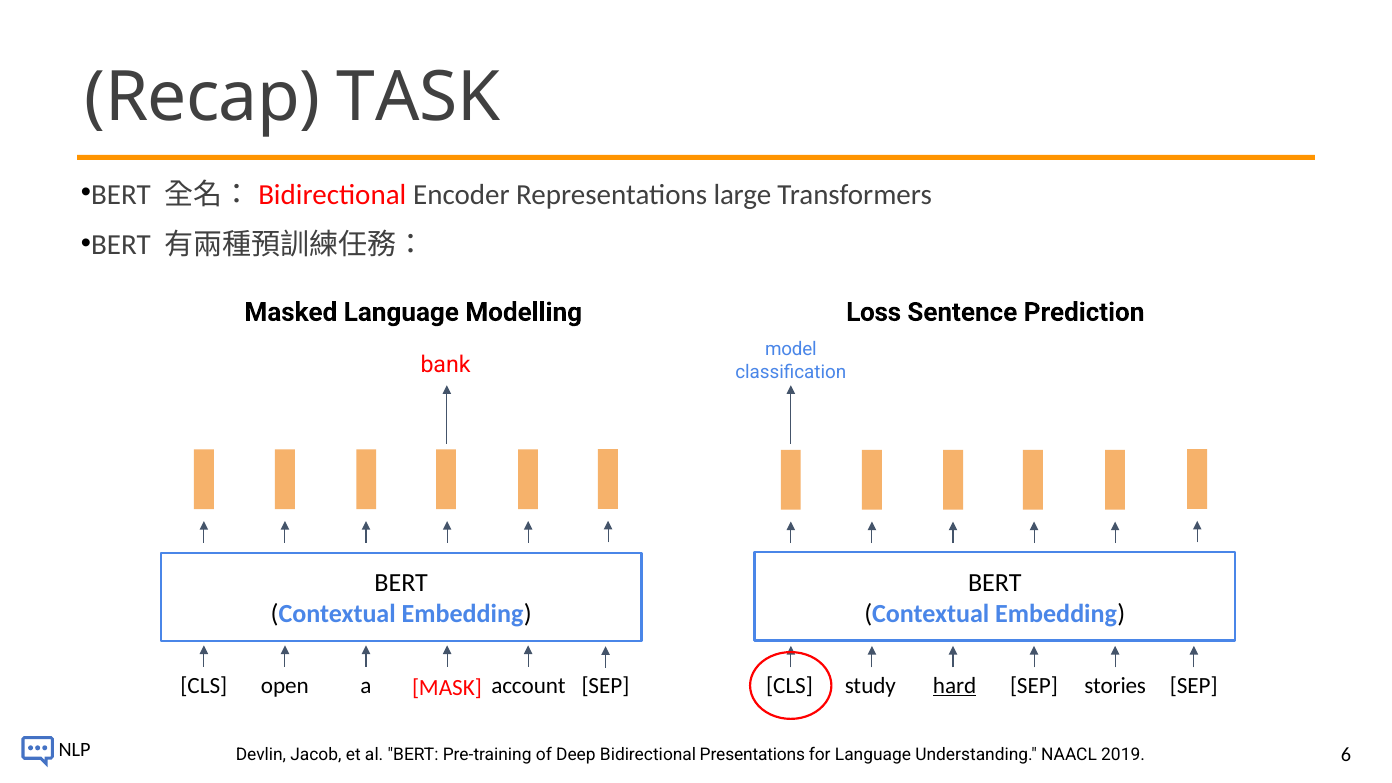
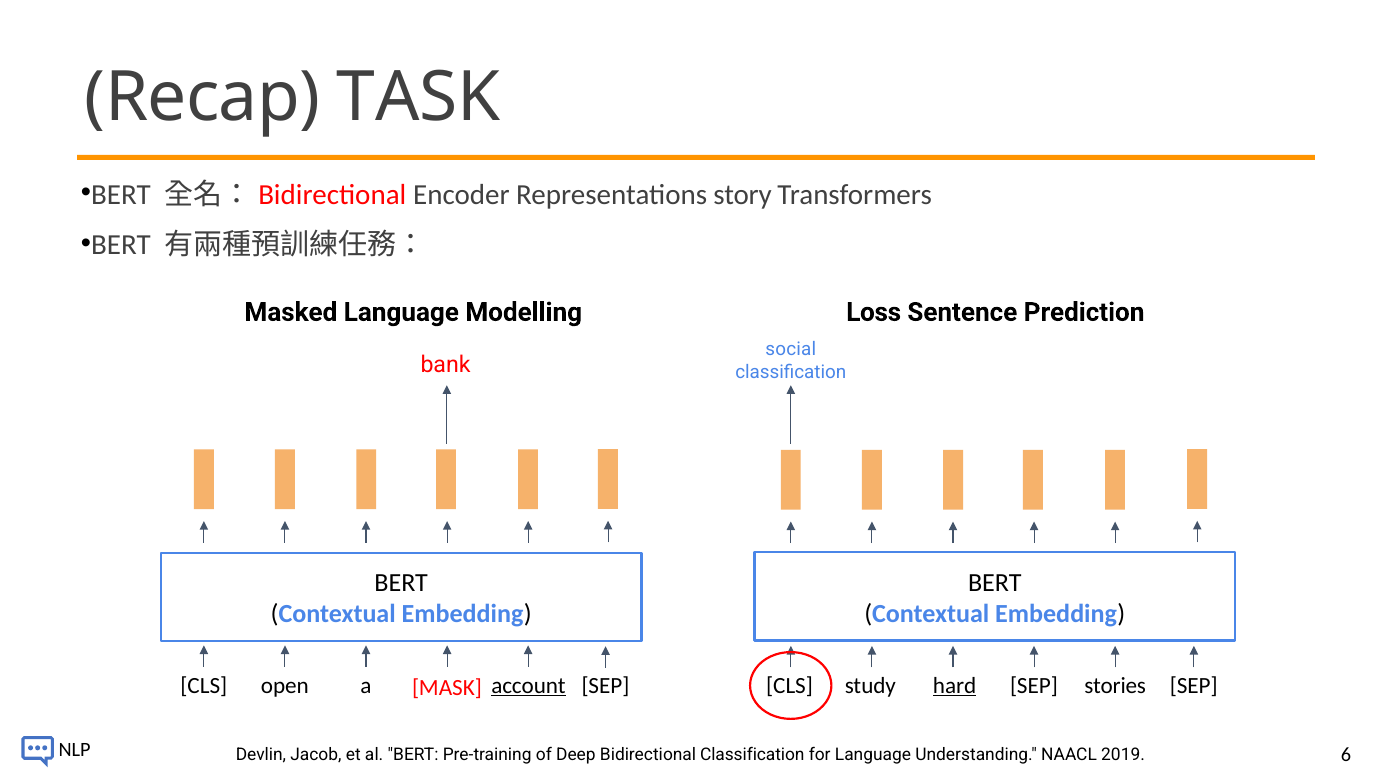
large: large -> story (742, 195)
model: model -> social (791, 350)
account underline: none -> present (528, 685)
Bidirectional Presentations: Presentations -> Classification (752, 755)
